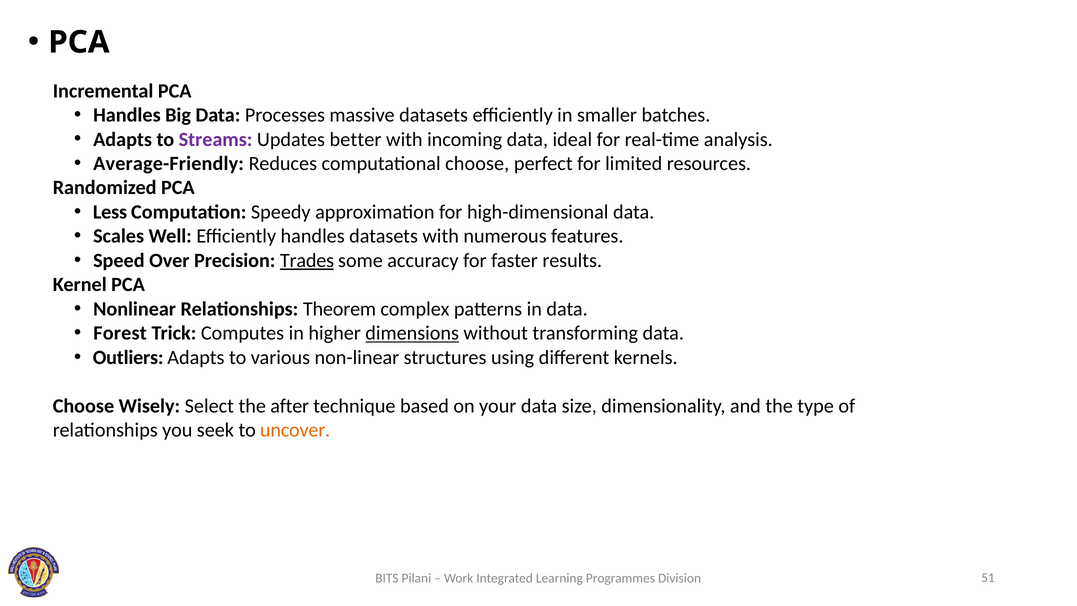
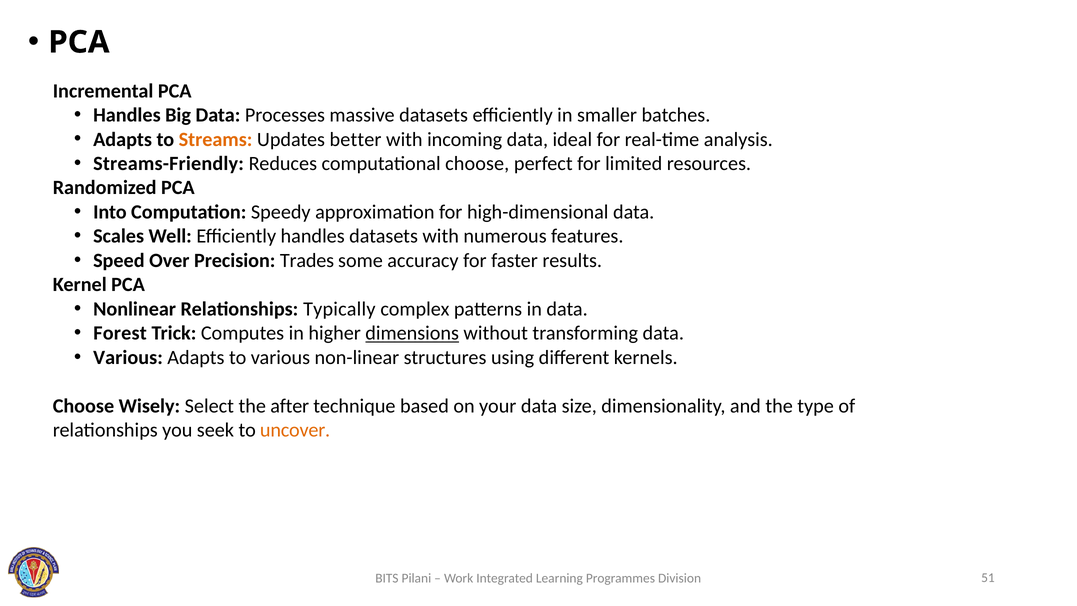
Streams colour: purple -> orange (216, 139)
Average-Friendly: Average-Friendly -> Streams-Friendly (169, 164)
Less: Less -> Into (110, 212)
Trades underline: present -> none (307, 260)
Theorem: Theorem -> Typically (339, 309)
Outliers: Outliers -> Various (128, 357)
